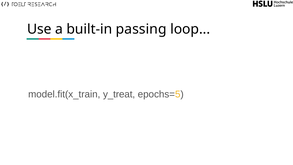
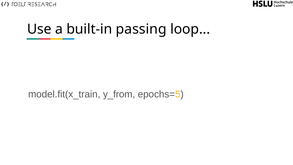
y_treat: y_treat -> y_from (119, 94)
